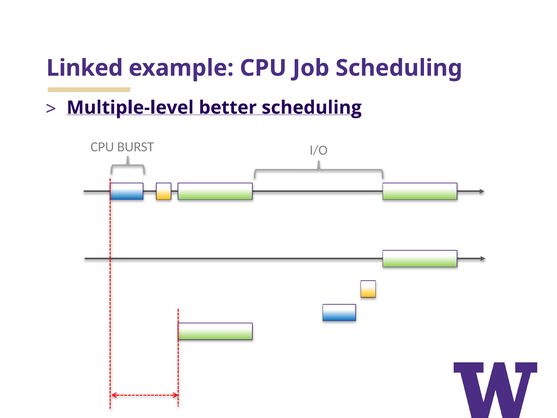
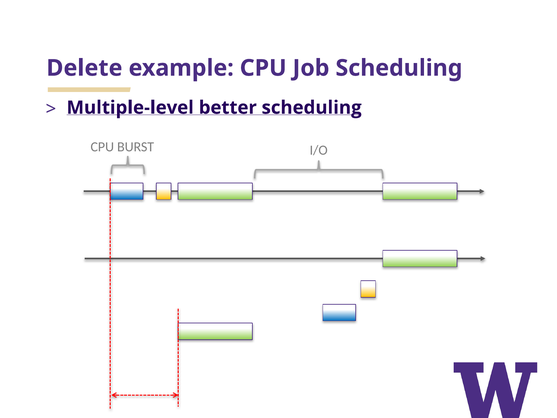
Linked: Linked -> Delete (84, 68)
